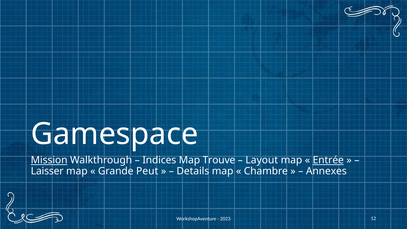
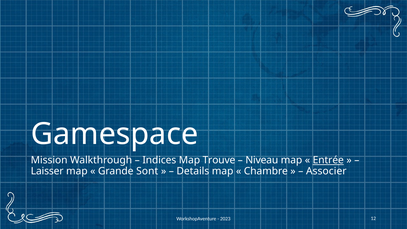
Mission underline: present -> none (49, 160)
Layout: Layout -> Niveau (262, 160)
Peut: Peut -> Sont (147, 171)
Annexes: Annexes -> Associer (326, 171)
